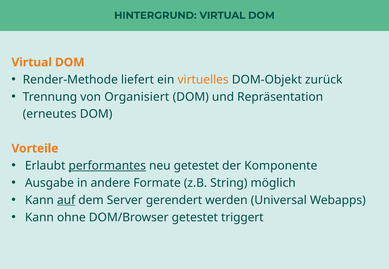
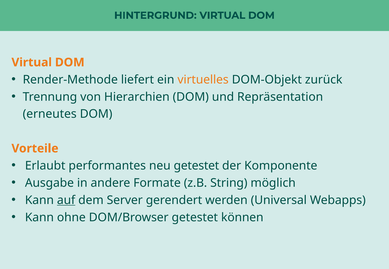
Organisiert: Organisiert -> Hierarchien (137, 97)
performantes underline: present -> none (107, 166)
triggert: triggert -> können (242, 218)
